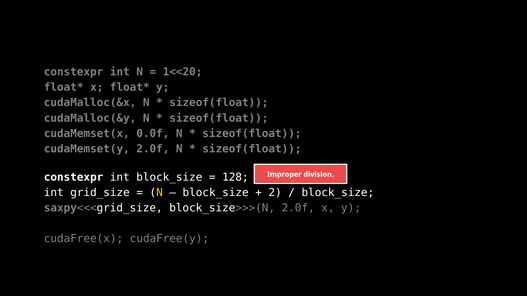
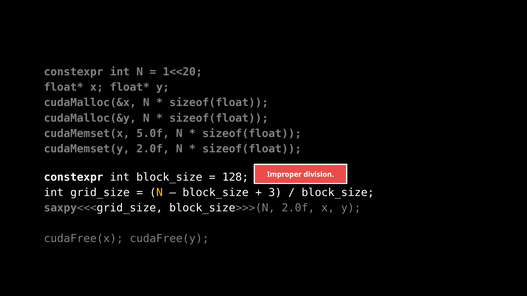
0.0f: 0.0f -> 5.0f (153, 134)
2: 2 -> 3 (275, 193)
